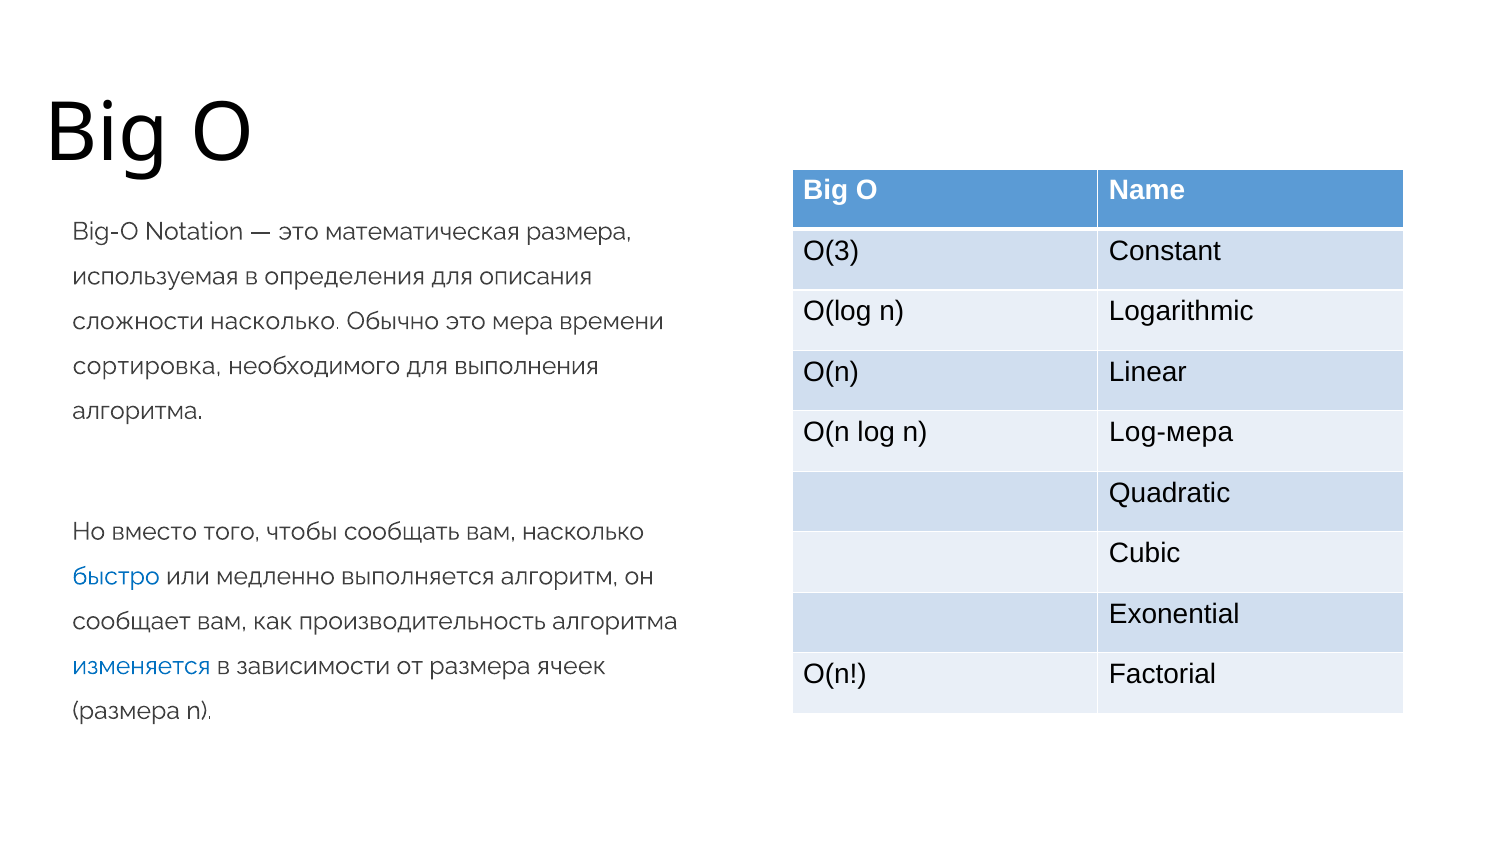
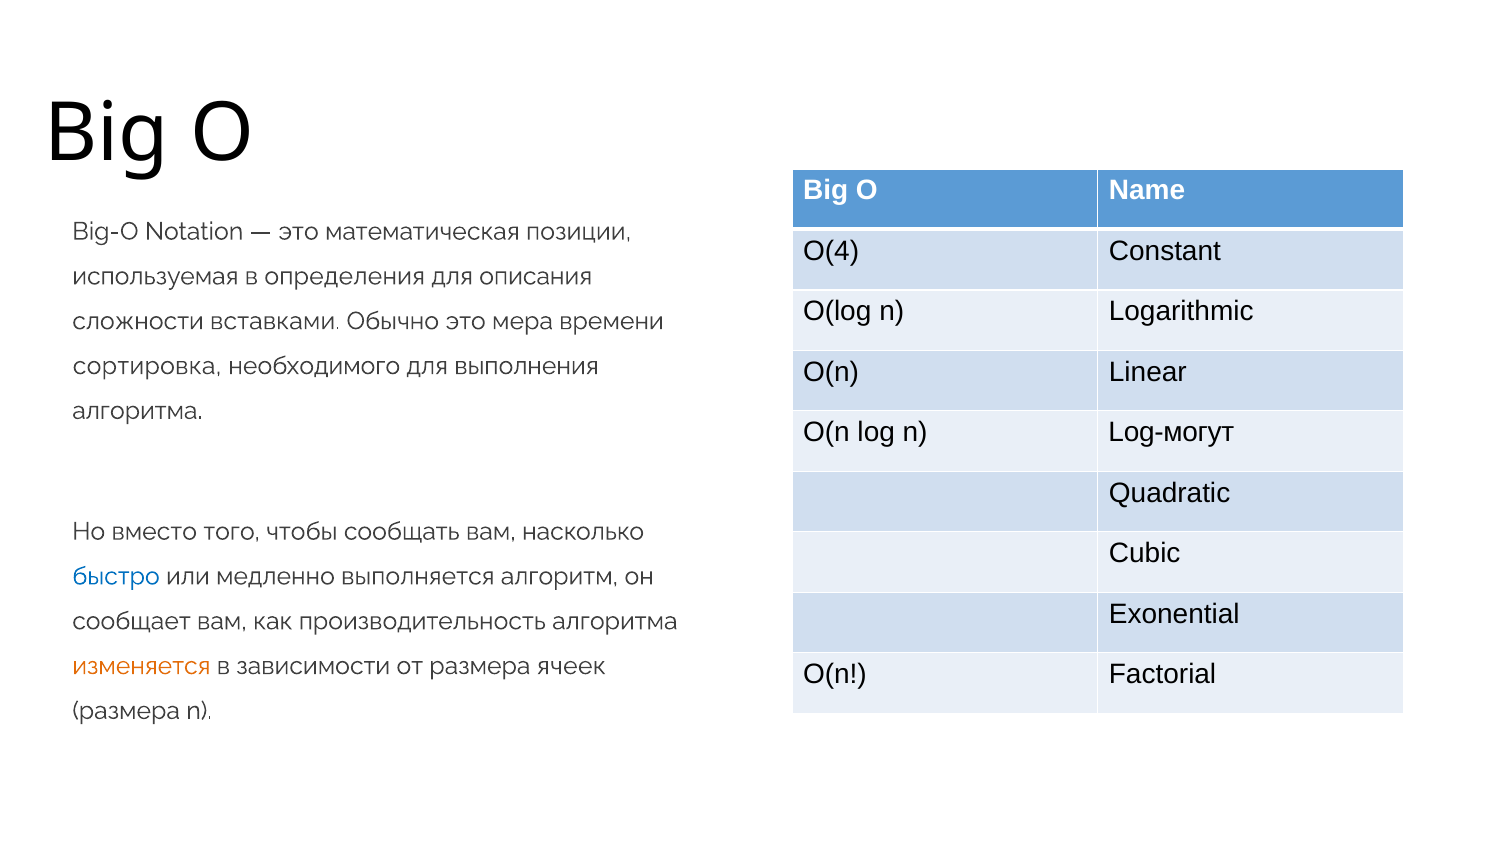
математическая размера: размера -> позиции (579, 231)
O(3: O(3 -> O(4 (831, 251)
сложности насколько: насколько -> вставками (275, 321)
Log-мера: Log-мера -> Log-могут (1171, 433)
изменяется colour: blue -> orange (141, 666)
